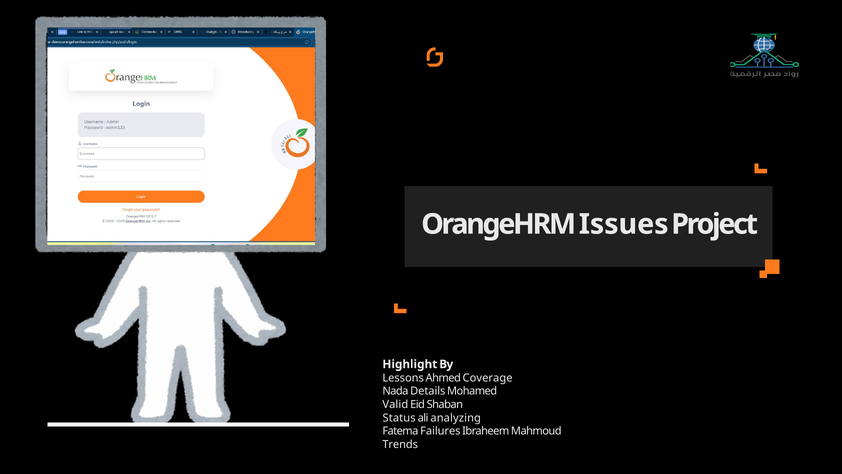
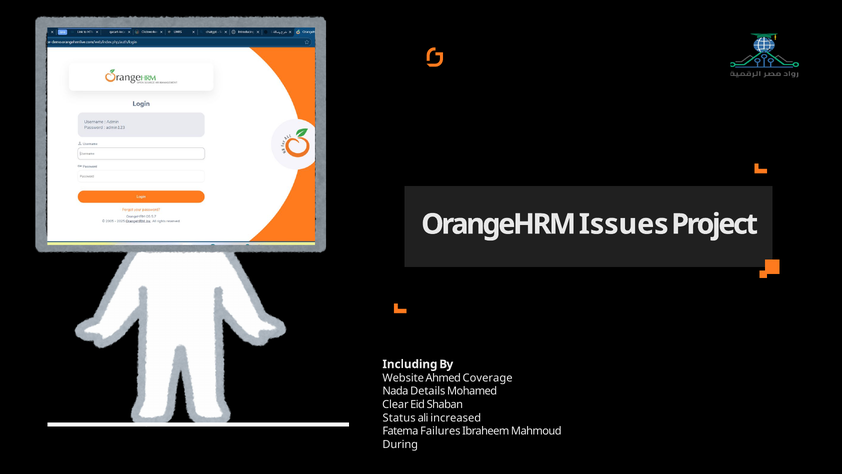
Highlight: Highlight -> Including (410, 364)
Lessons: Lessons -> Website (403, 378)
Valid: Valid -> Clear (395, 404)
analyzing: analyzing -> increased (456, 418)
Trends: Trends -> During (400, 444)
